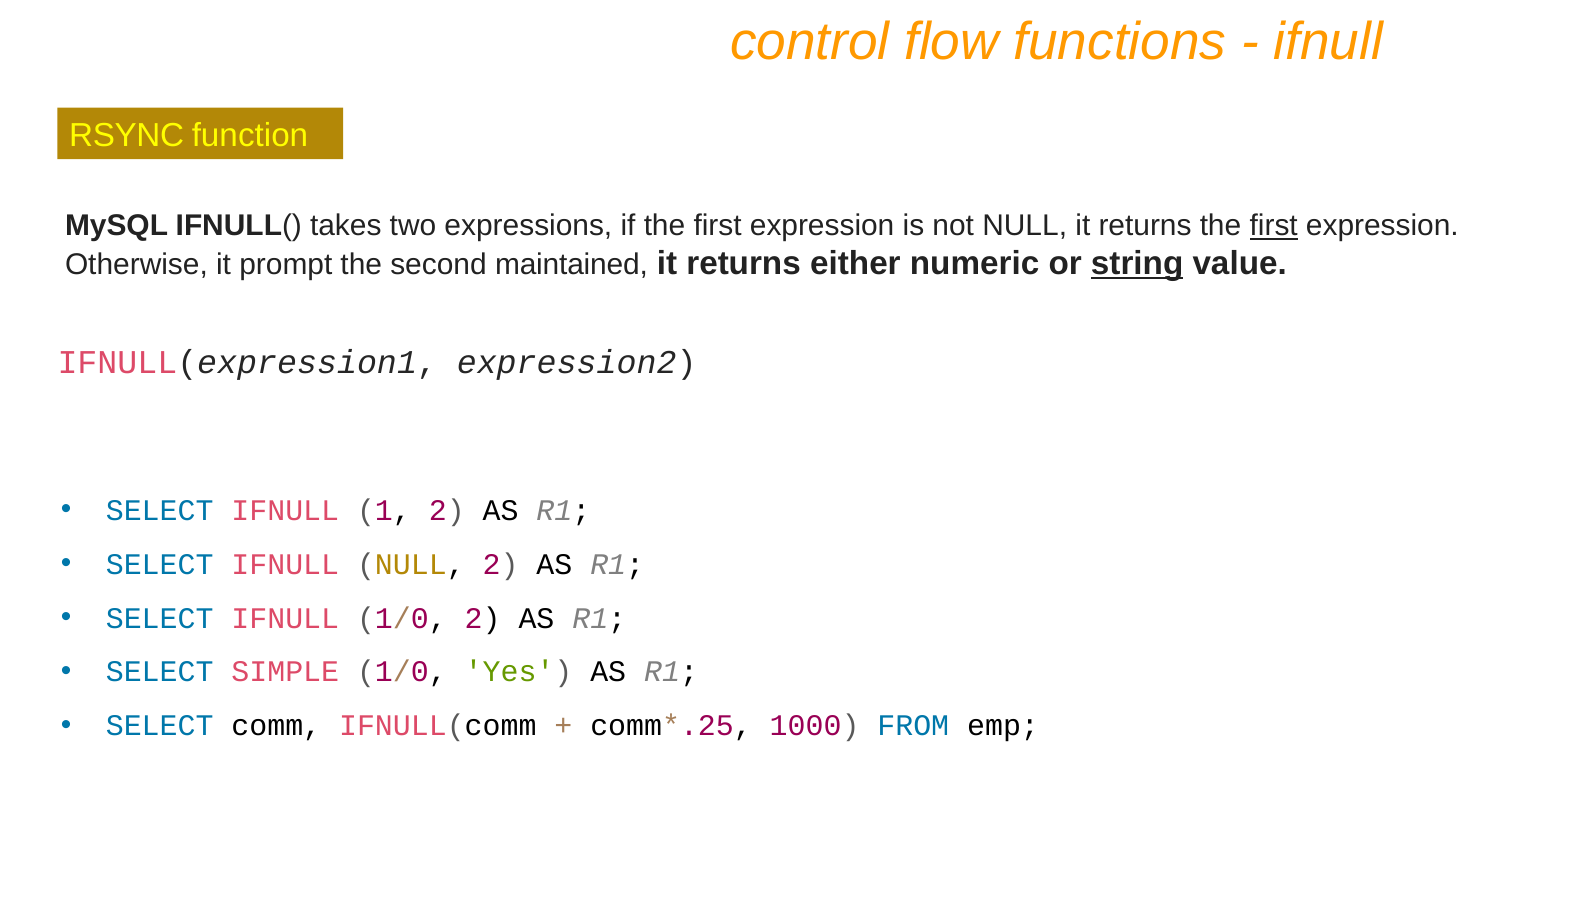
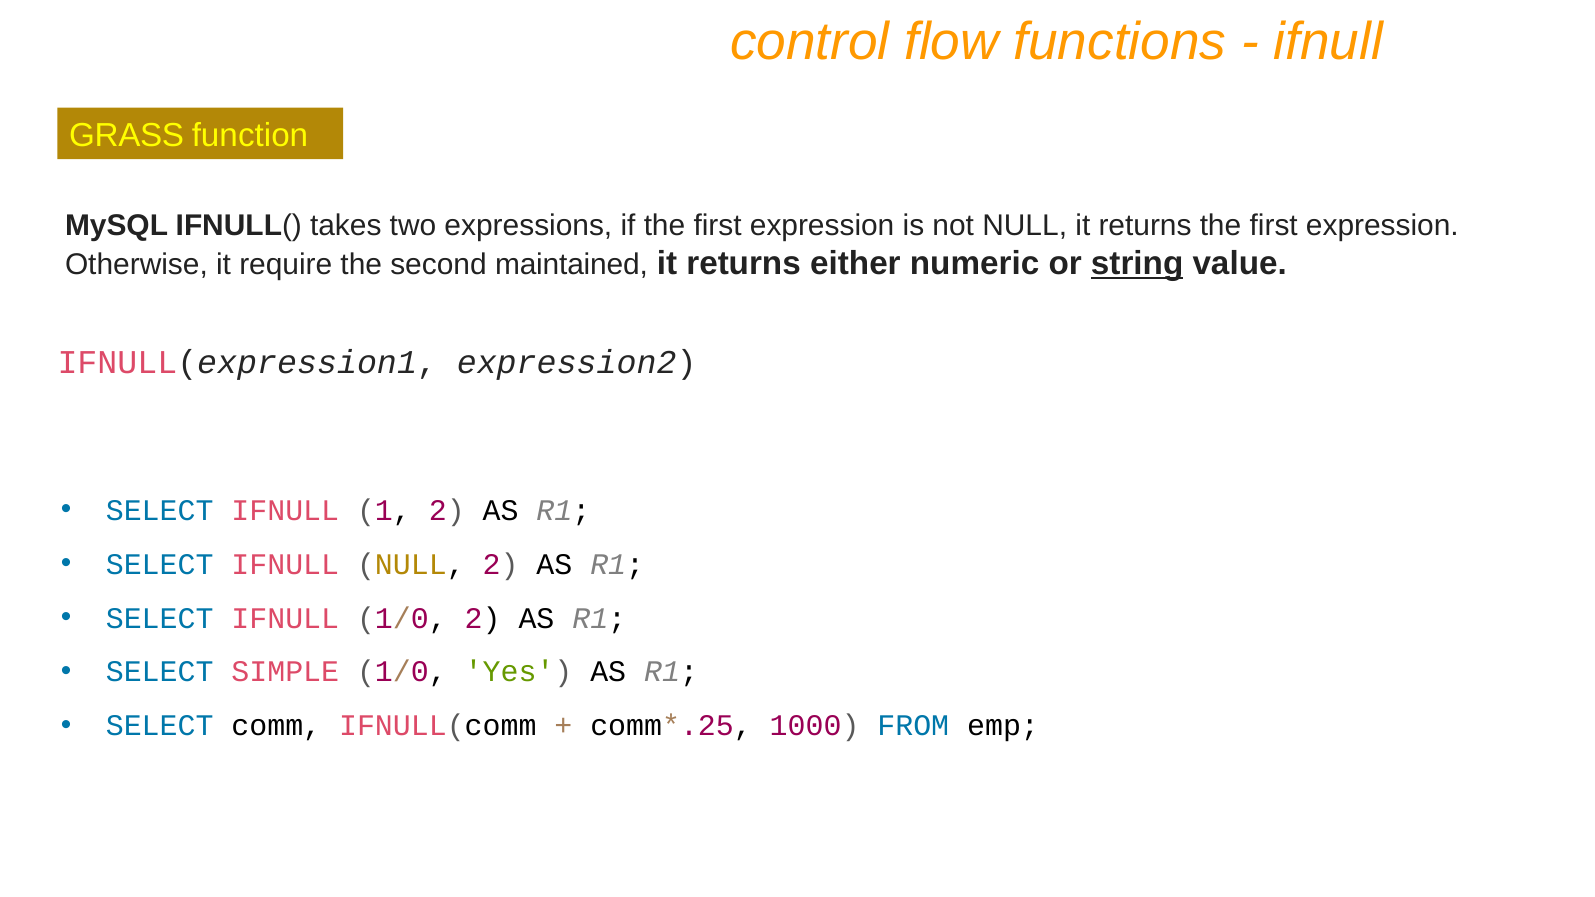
RSYNC: RSYNC -> GRASS (127, 136)
first underline: present -> none (1274, 226)
prompt: prompt -> require (286, 265)
